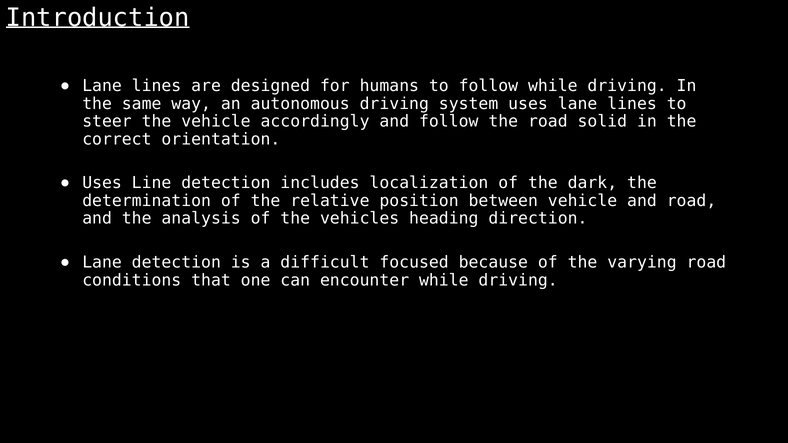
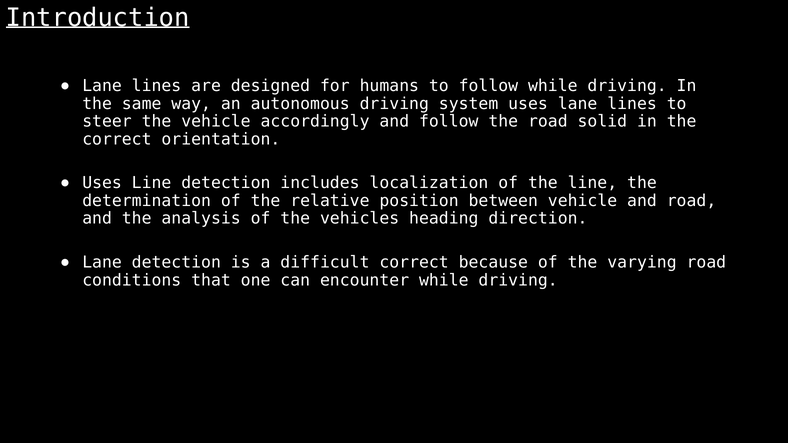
the dark: dark -> line (592, 183)
difficult focused: focused -> correct (414, 263)
